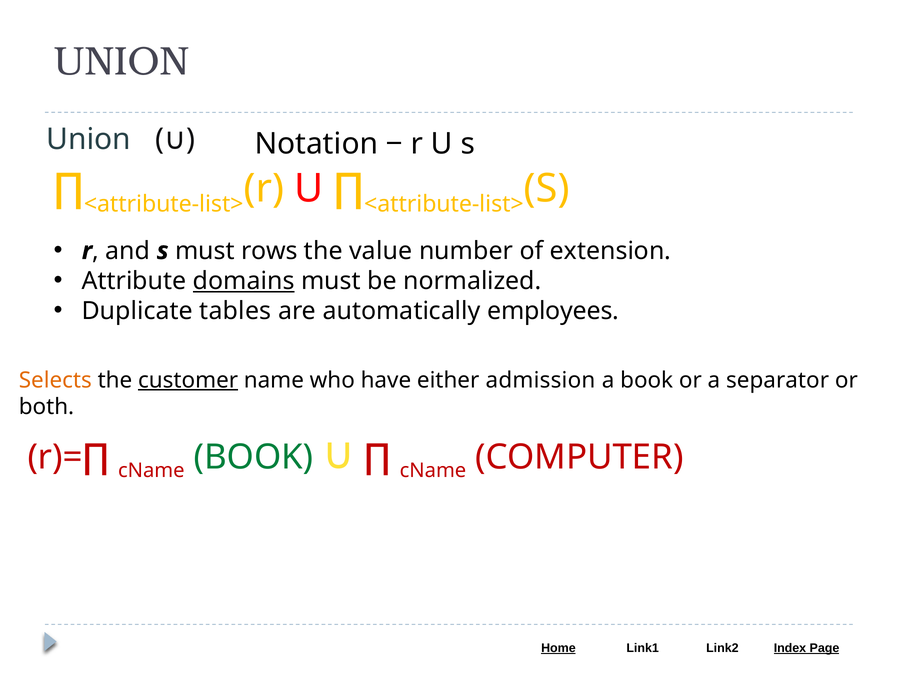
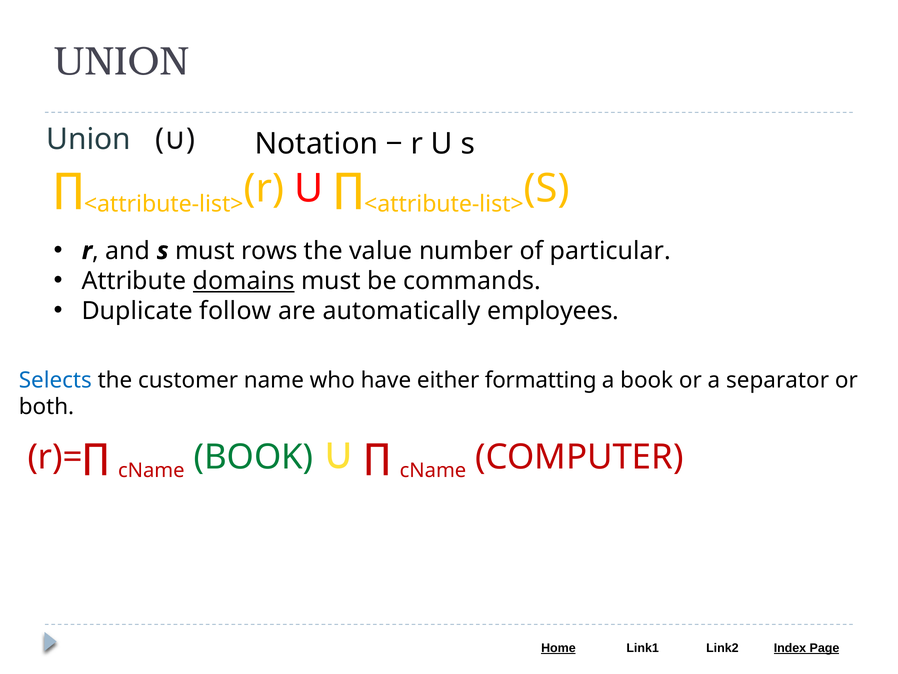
extension: extension -> particular (610, 251)
normalized: normalized -> commands (472, 281)
tables: tables -> follow (235, 311)
Selects colour: orange -> blue (55, 380)
customer underline: present -> none (188, 380)
admission: admission -> formatting (541, 380)
